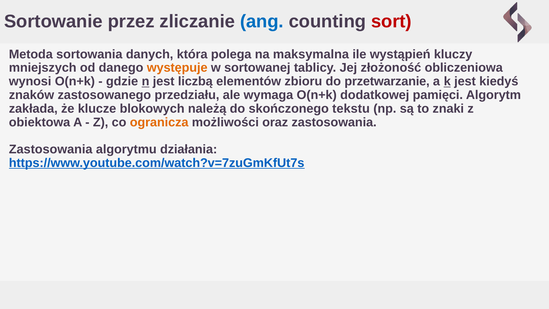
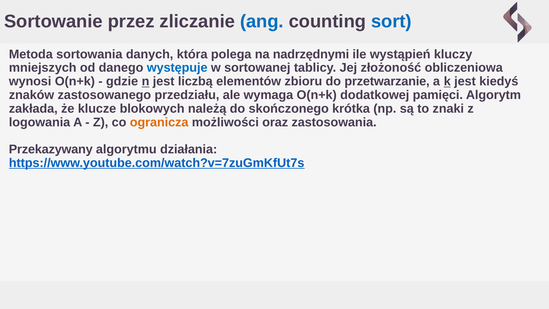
sort colour: red -> blue (391, 22)
maksymalna: maksymalna -> nadrzędnymi (311, 54)
występuje colour: orange -> blue (177, 68)
tekstu: tekstu -> krótka (351, 109)
obiektowa: obiektowa -> logowania (40, 122)
Zastosowania: Zastosowania -> Przekazywany (51, 149)
